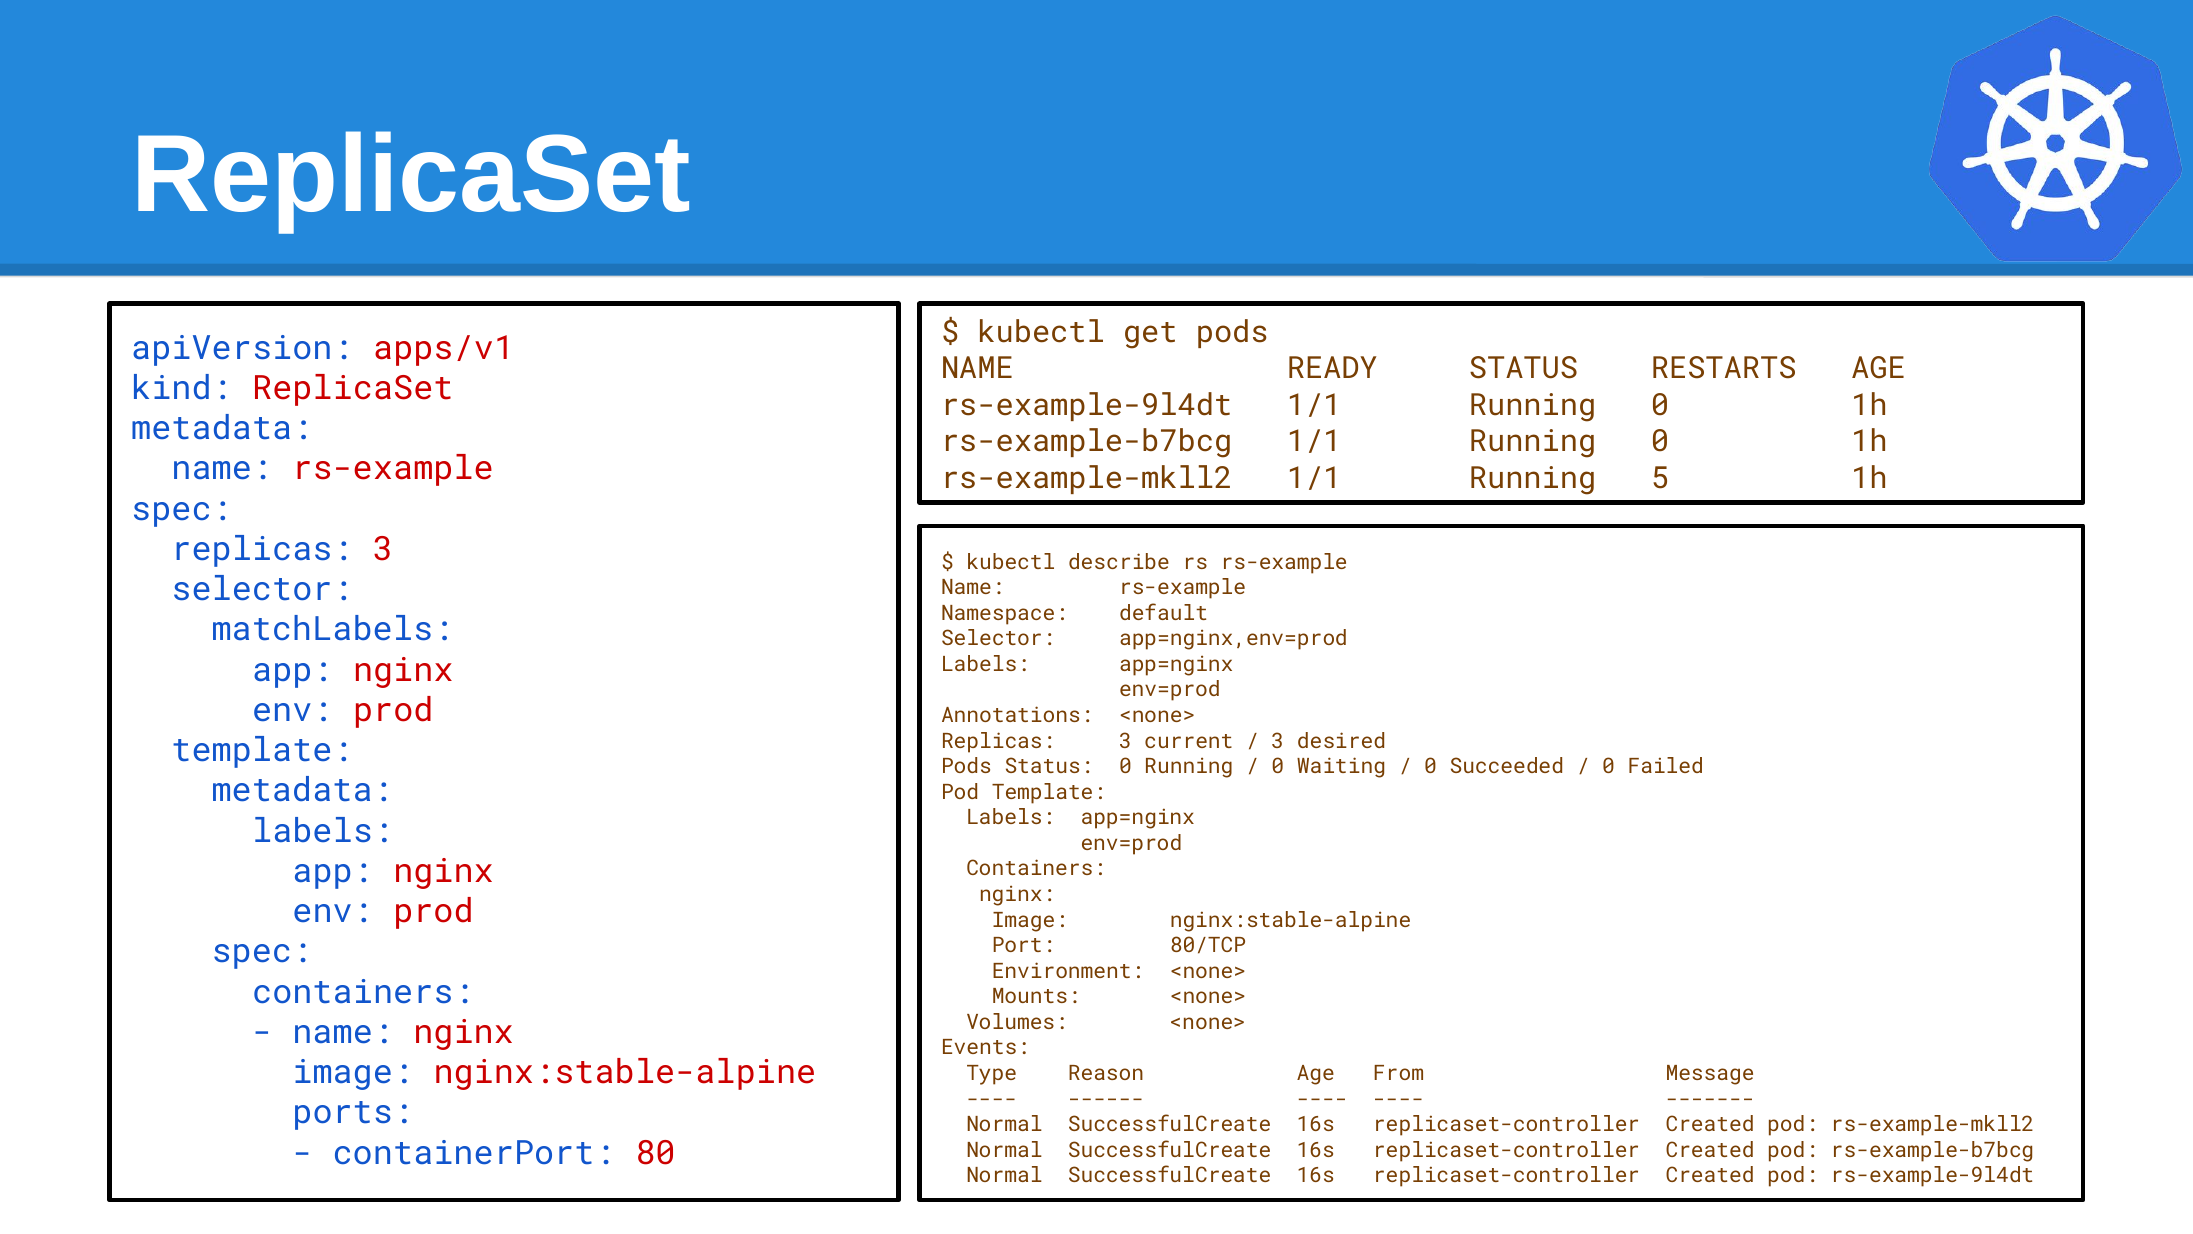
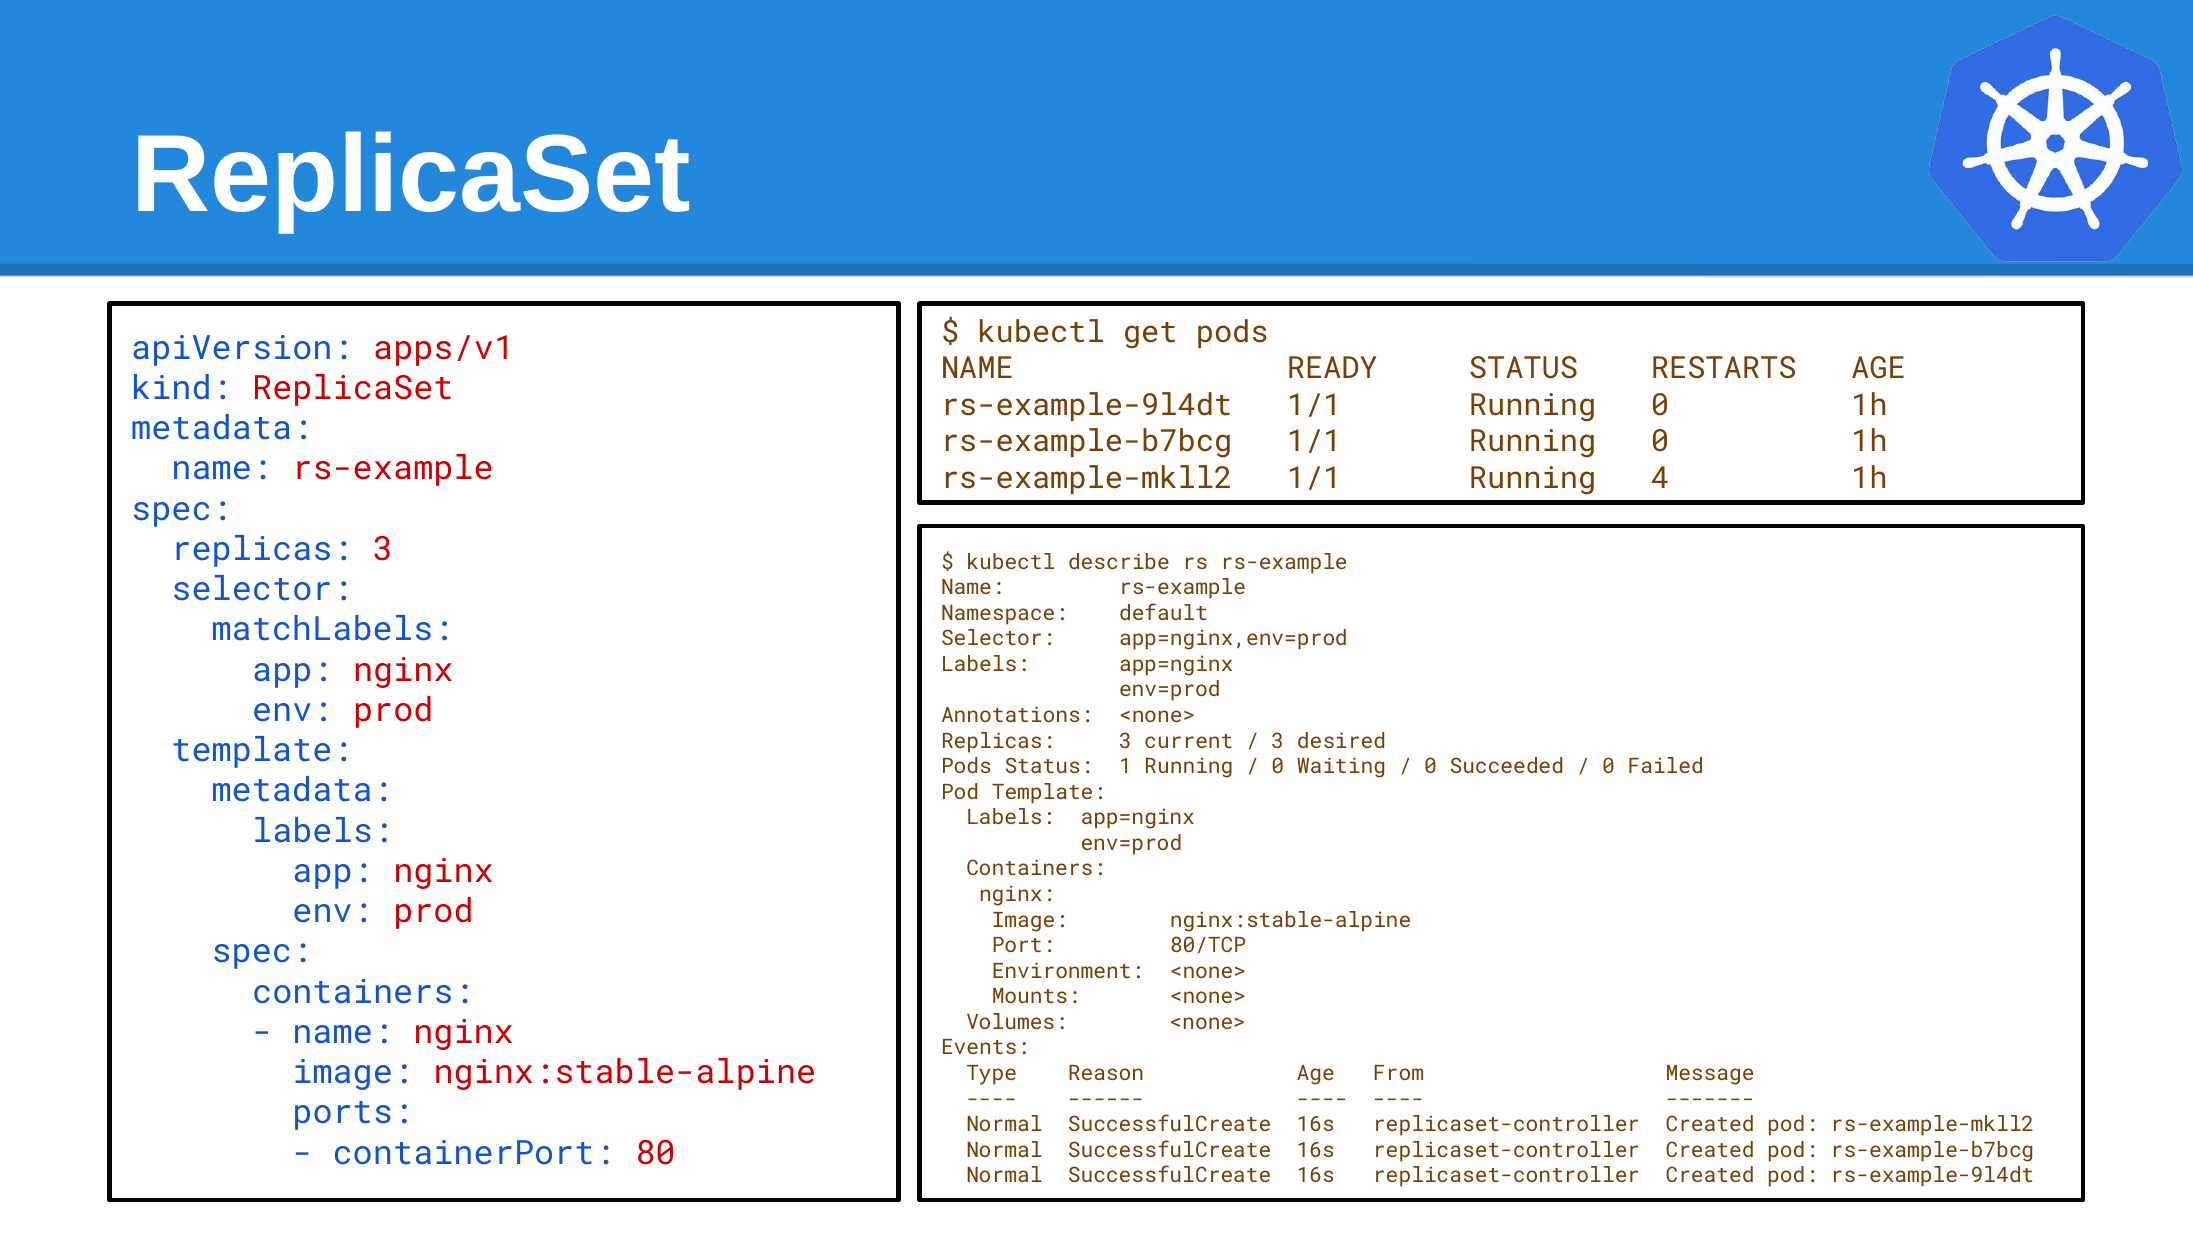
5: 5 -> 4 (1660, 478)
Status 0: 0 -> 1 (1125, 766)
